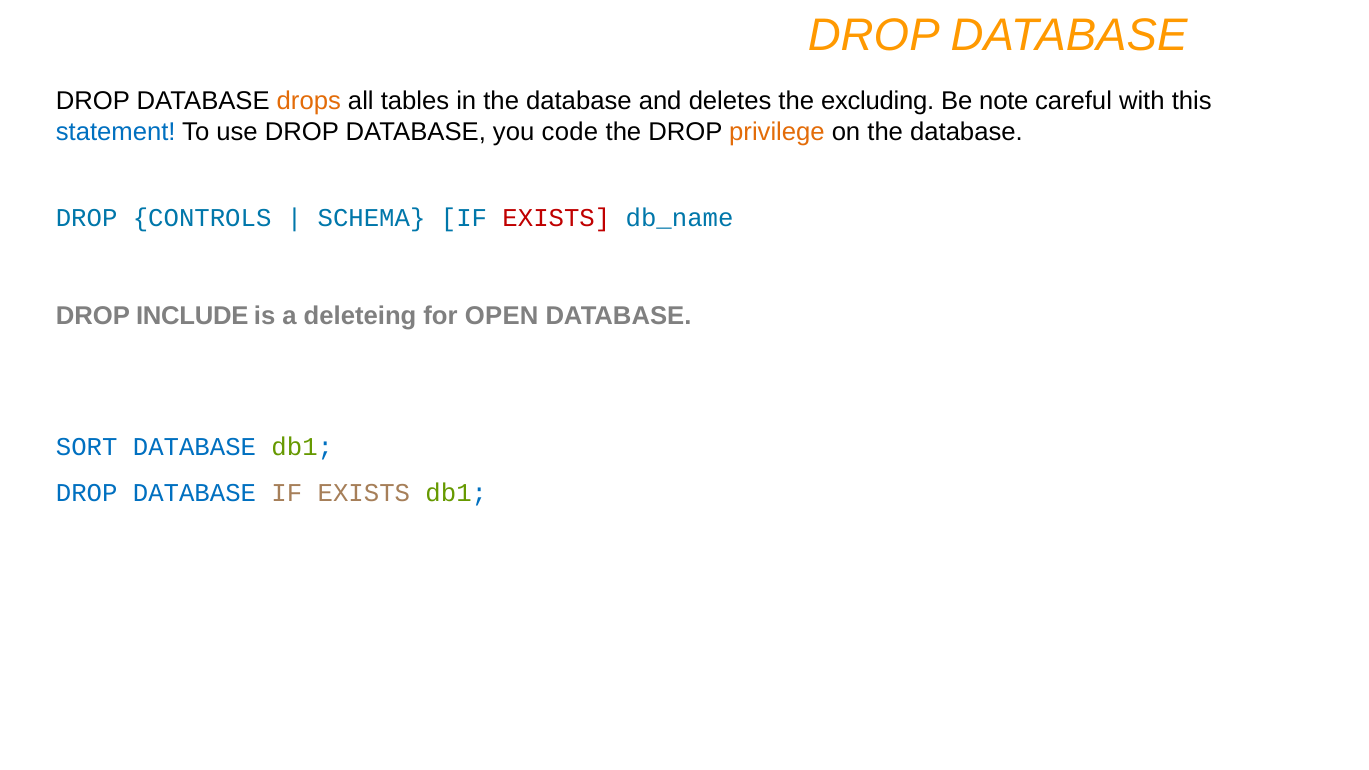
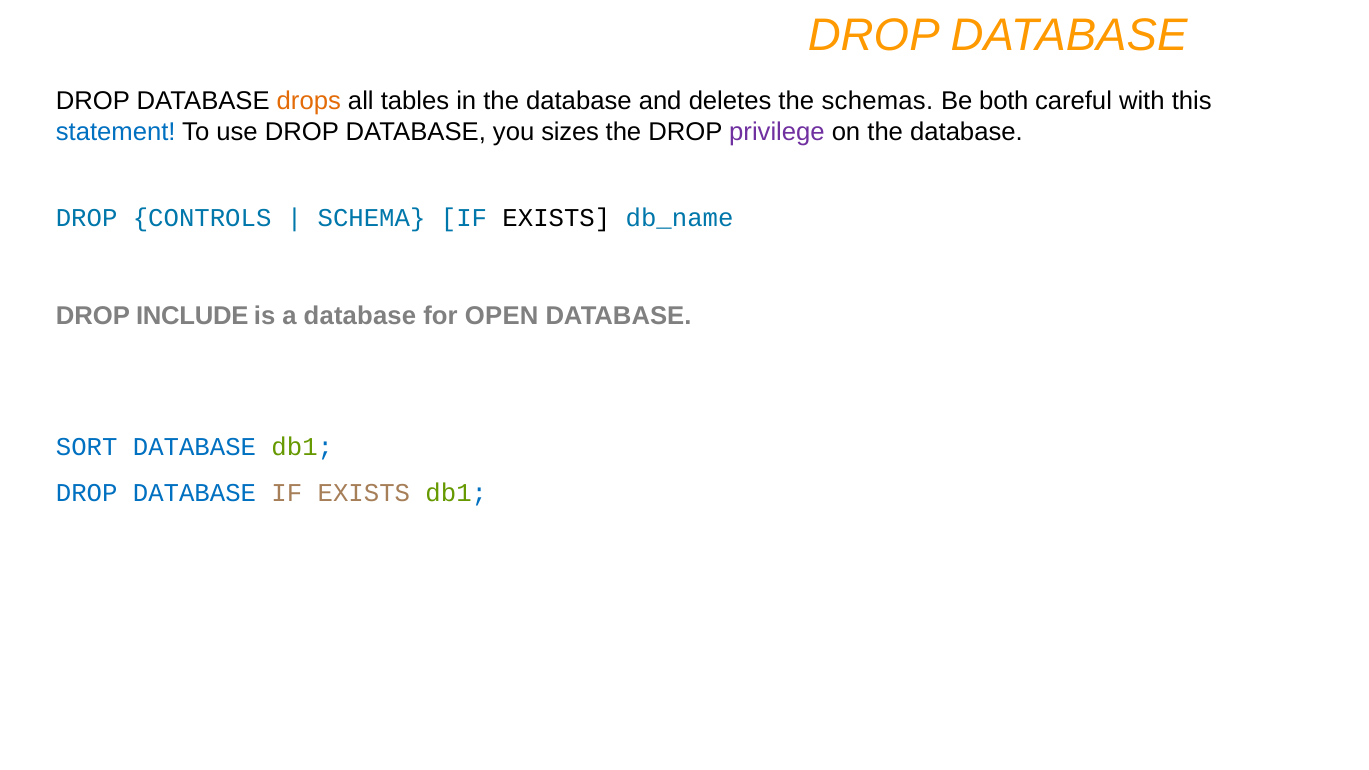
excluding: excluding -> schemas (877, 101)
note: note -> both (1004, 101)
code: code -> sizes (570, 132)
privilege colour: orange -> purple (777, 132)
EXISTS colour: red -> black (556, 218)
a deleteing: deleteing -> database (360, 316)
